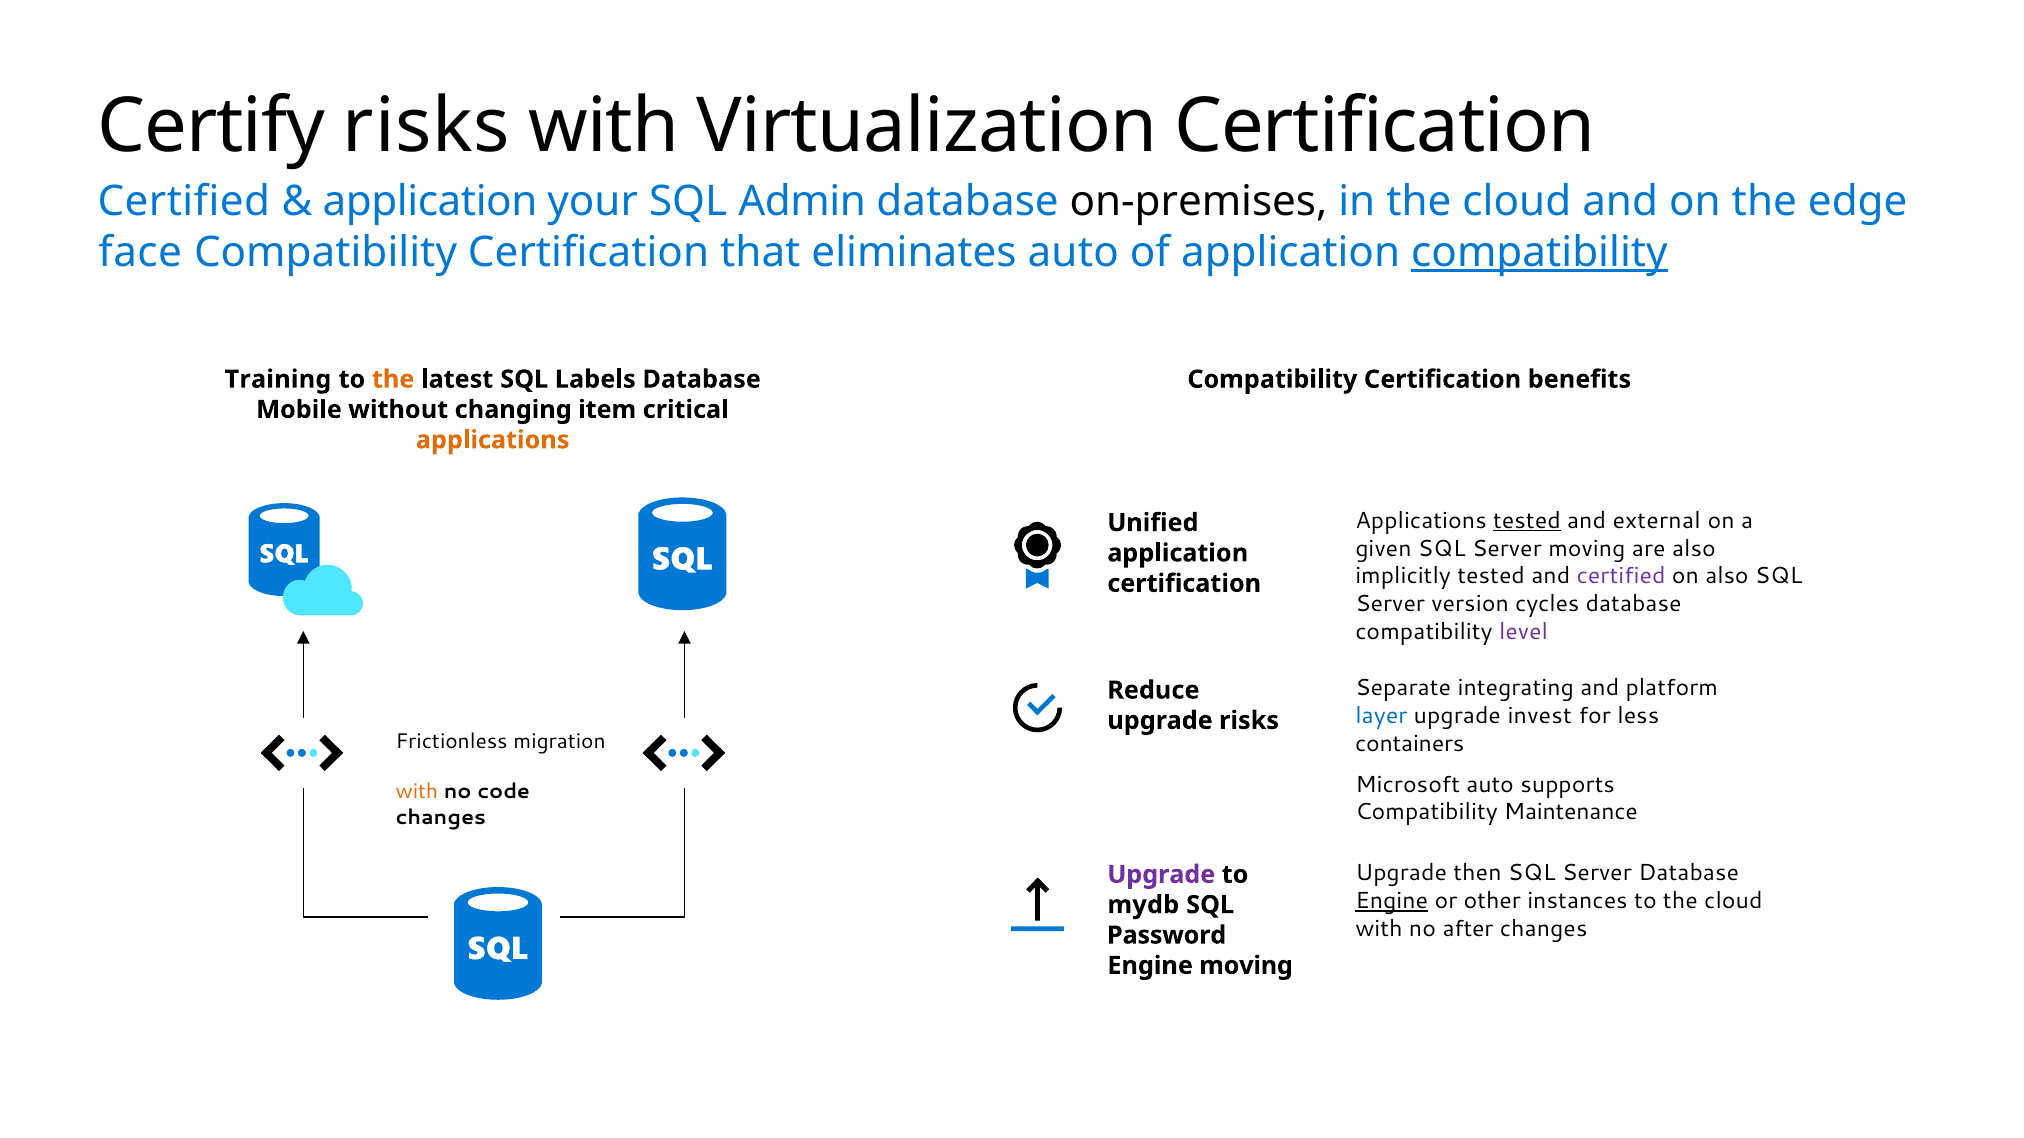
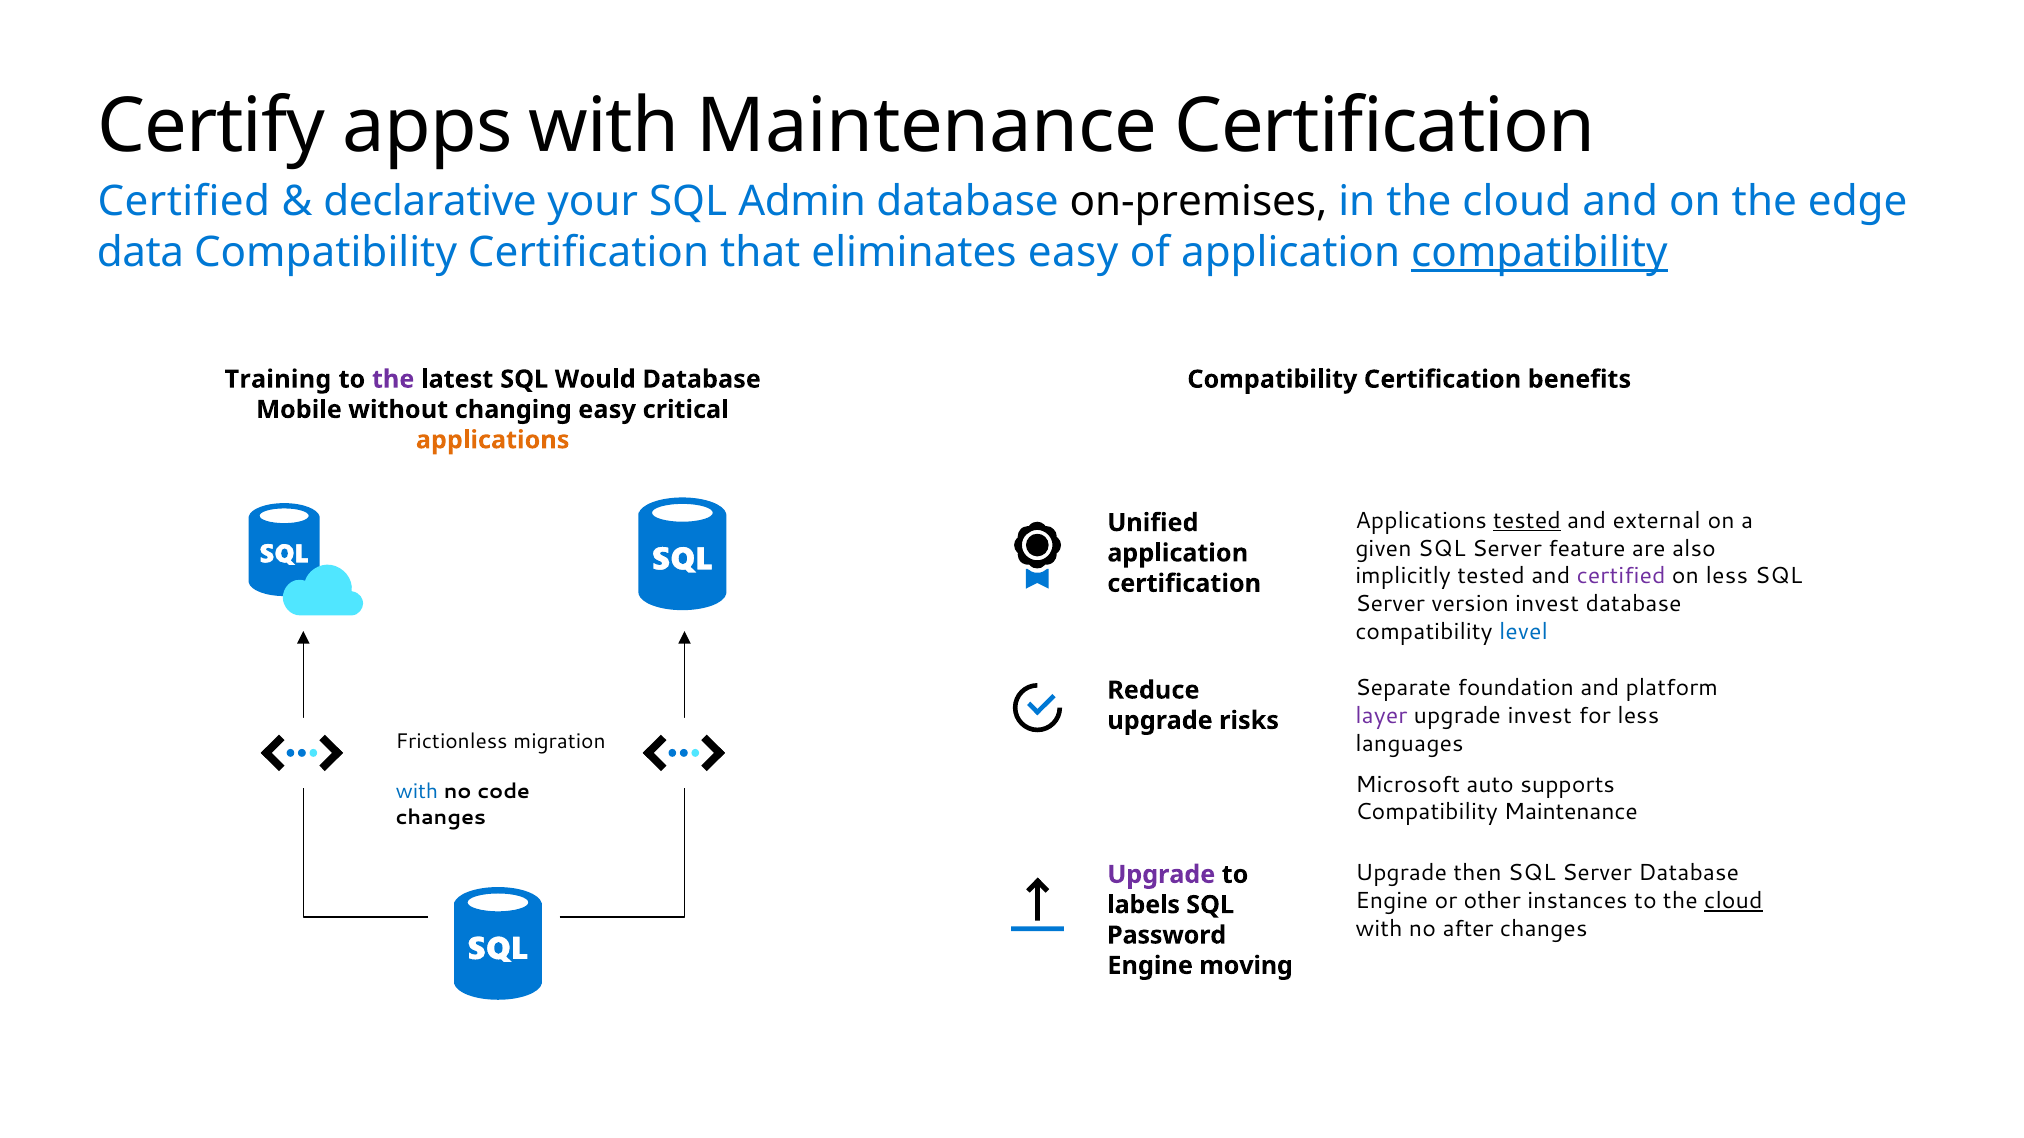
Certify risks: risks -> apps (427, 127)
with Virtualization: Virtualization -> Maintenance (927, 127)
application: application -> declarative (430, 202)
face: face -> data (141, 252)
eliminates auto: auto -> easy (1073, 252)
the colour: orange -> purple (393, 379)
Labels: Labels -> Would (595, 379)
changing item: item -> easy (607, 410)
Server moving: moving -> feature (1587, 549)
on also: also -> less (1727, 576)
version cycles: cycles -> invest (1547, 604)
level colour: purple -> blue (1524, 632)
integrating: integrating -> foundation (1516, 689)
layer colour: blue -> purple (1381, 716)
containers: containers -> languages (1410, 744)
with colour: orange -> blue (417, 792)
Engine underline: present -> none (1392, 901)
cloud underline: none -> present (1733, 901)
mydb: mydb -> labels (1144, 905)
